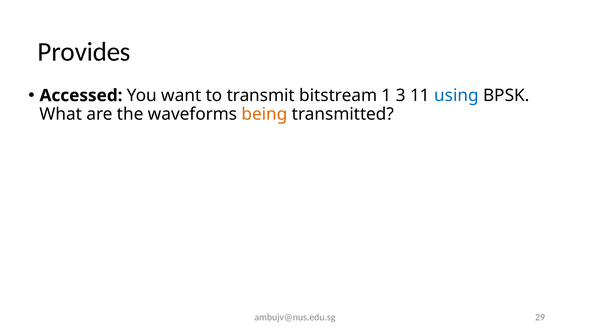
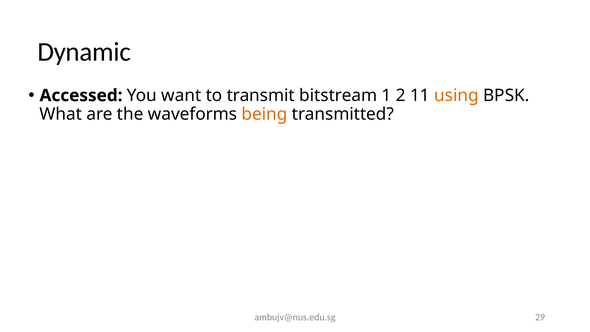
Provides: Provides -> Dynamic (84, 52)
3: 3 -> 2 (401, 95)
using colour: blue -> orange (456, 95)
